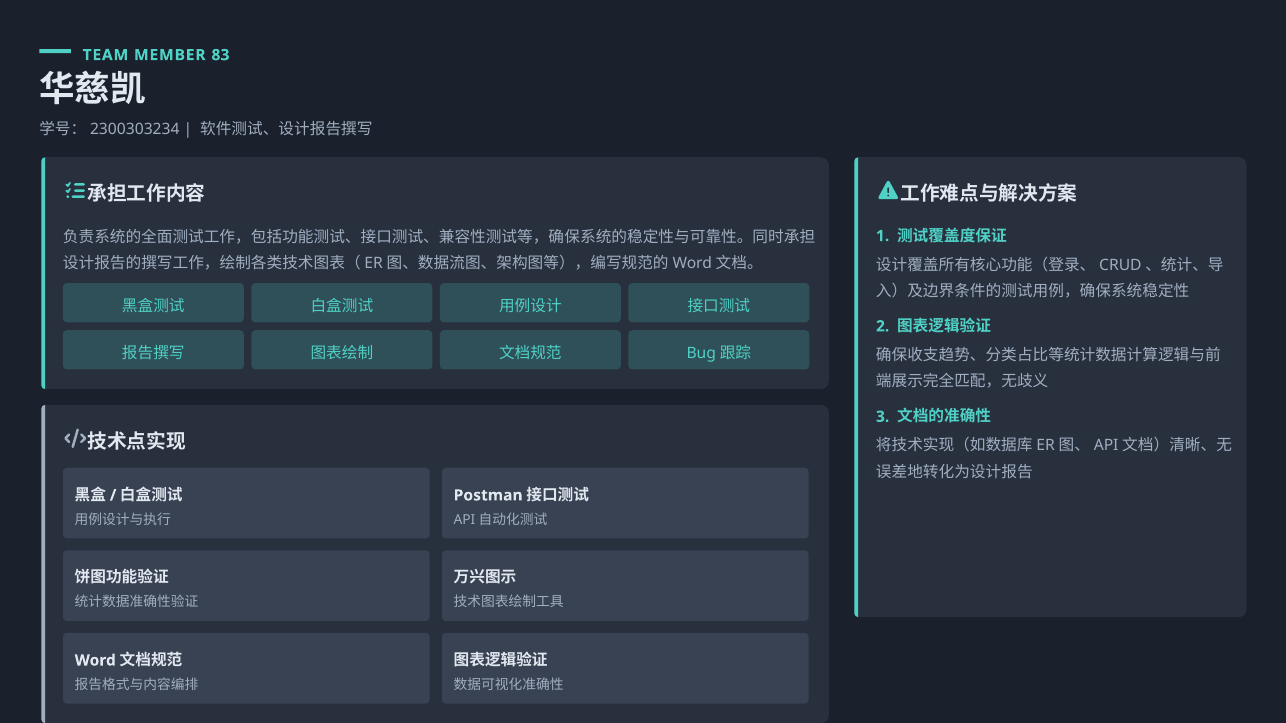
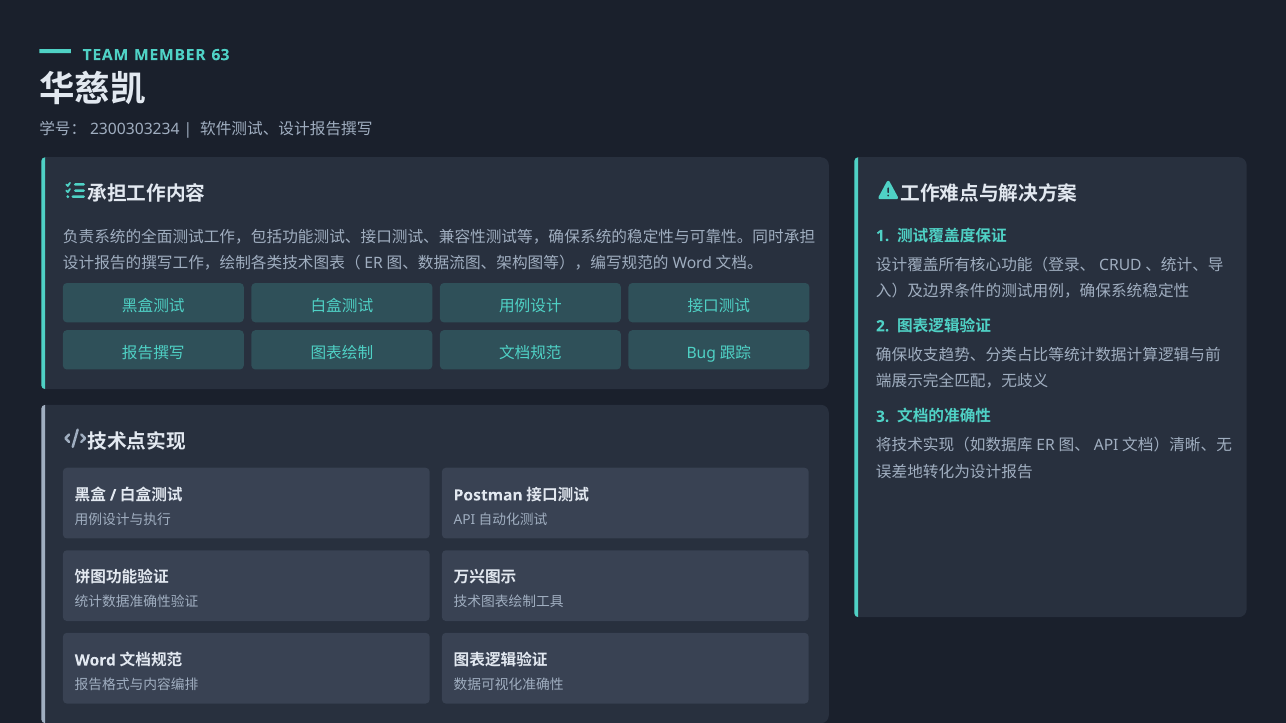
83: 83 -> 63 (221, 55)
